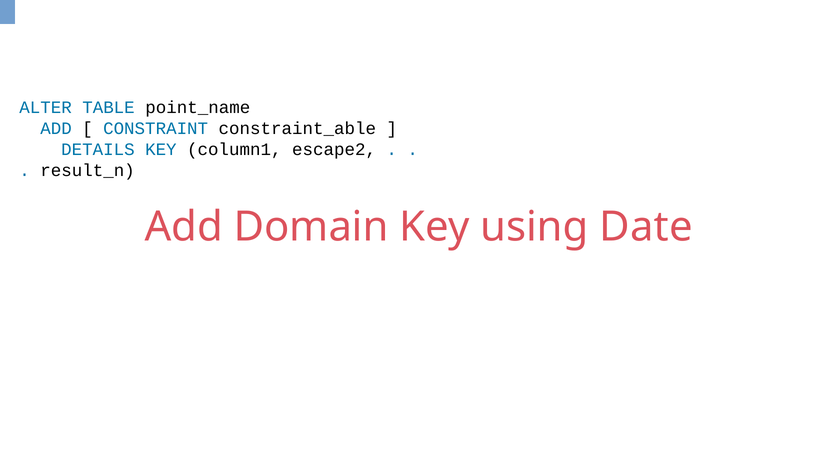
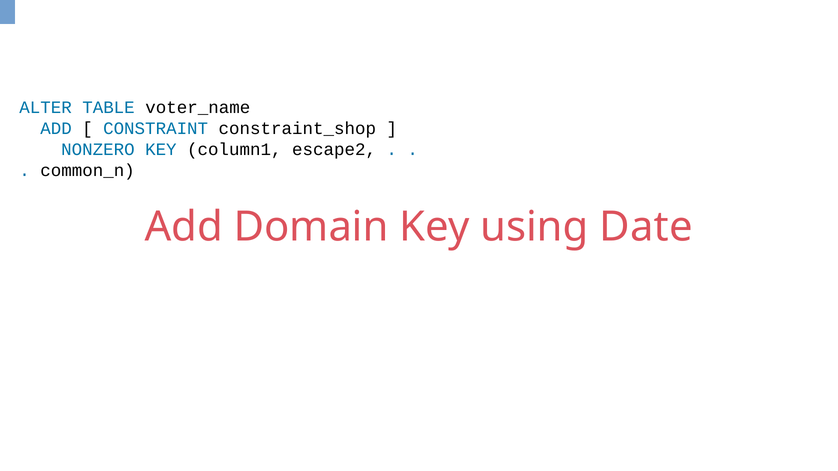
point_name: point_name -> voter_name (198, 108)
constraint_able: constraint_able -> constraint_shop (297, 129)
DETAILS: DETAILS -> NONZERO (98, 150)
result_n: result_n -> common_n (88, 171)
